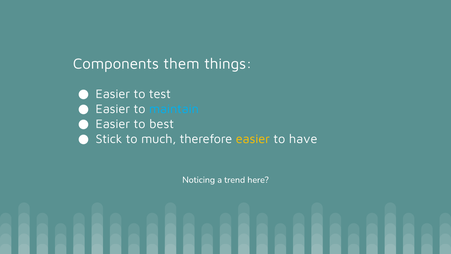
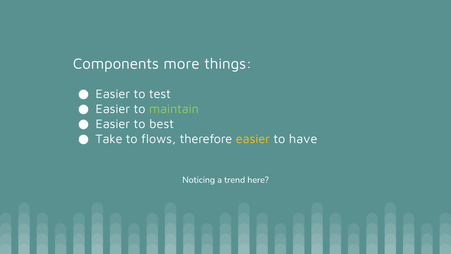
them: them -> more (182, 64)
maintain colour: light blue -> light green (174, 109)
Stick: Stick -> Take (109, 139)
much: much -> flows (159, 139)
